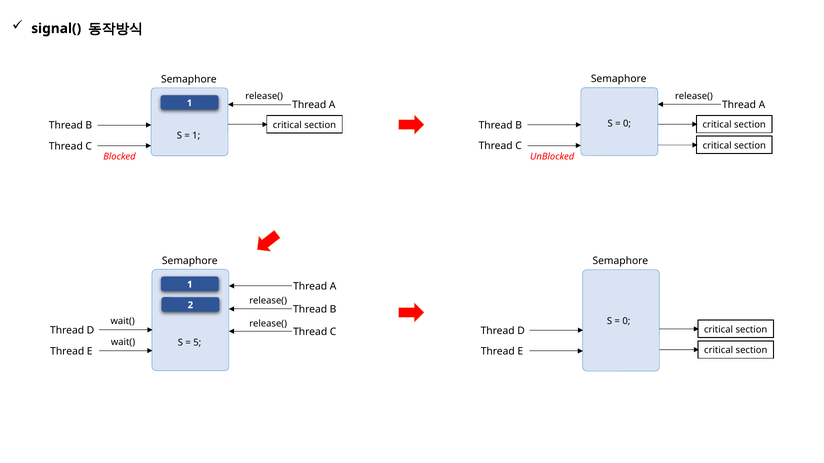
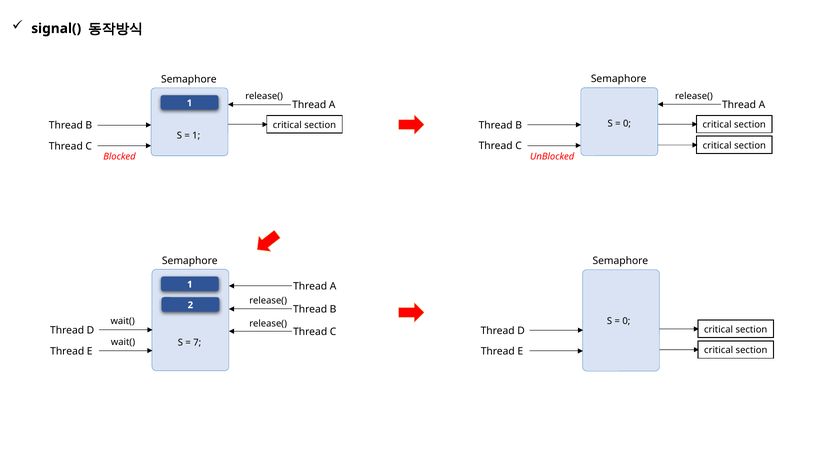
5: 5 -> 7 (197, 343)
